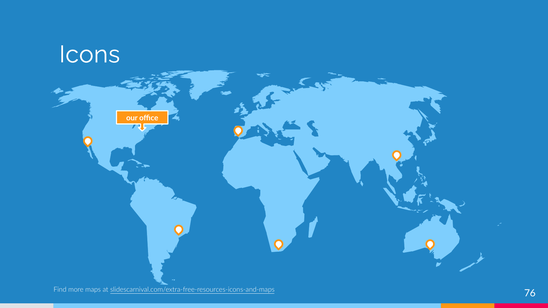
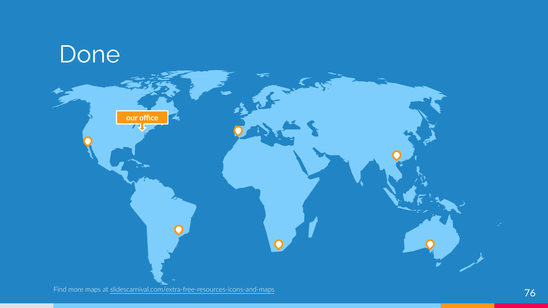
Icons: Icons -> Done (90, 54)
